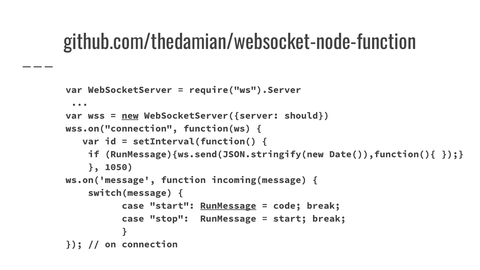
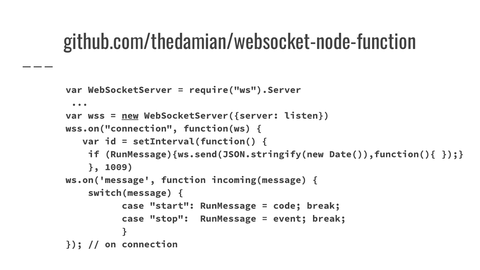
should: should -> listen (307, 116)
1050: 1050 -> 1009 (119, 167)
RunMessage underline: present -> none (228, 206)
start: start -> event (290, 219)
